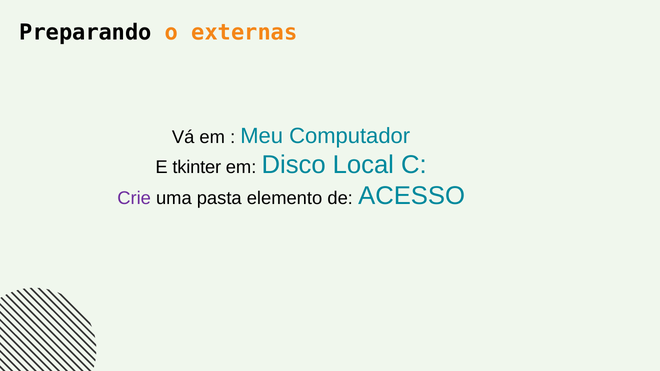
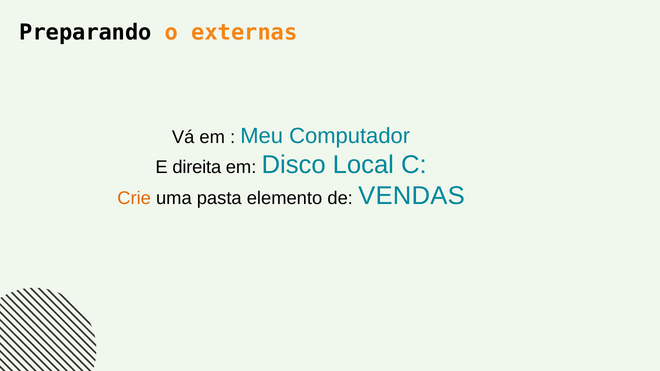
tkinter: tkinter -> direita (197, 167)
Crie colour: purple -> orange (134, 198)
ACESSO: ACESSO -> VENDAS (411, 196)
